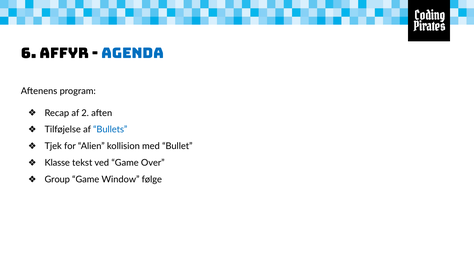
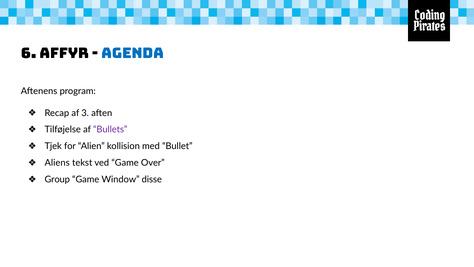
2: 2 -> 3 (85, 113)
Bullets colour: blue -> purple (110, 129)
Klasse: Klasse -> Aliens (57, 163)
følge: følge -> disse (152, 179)
